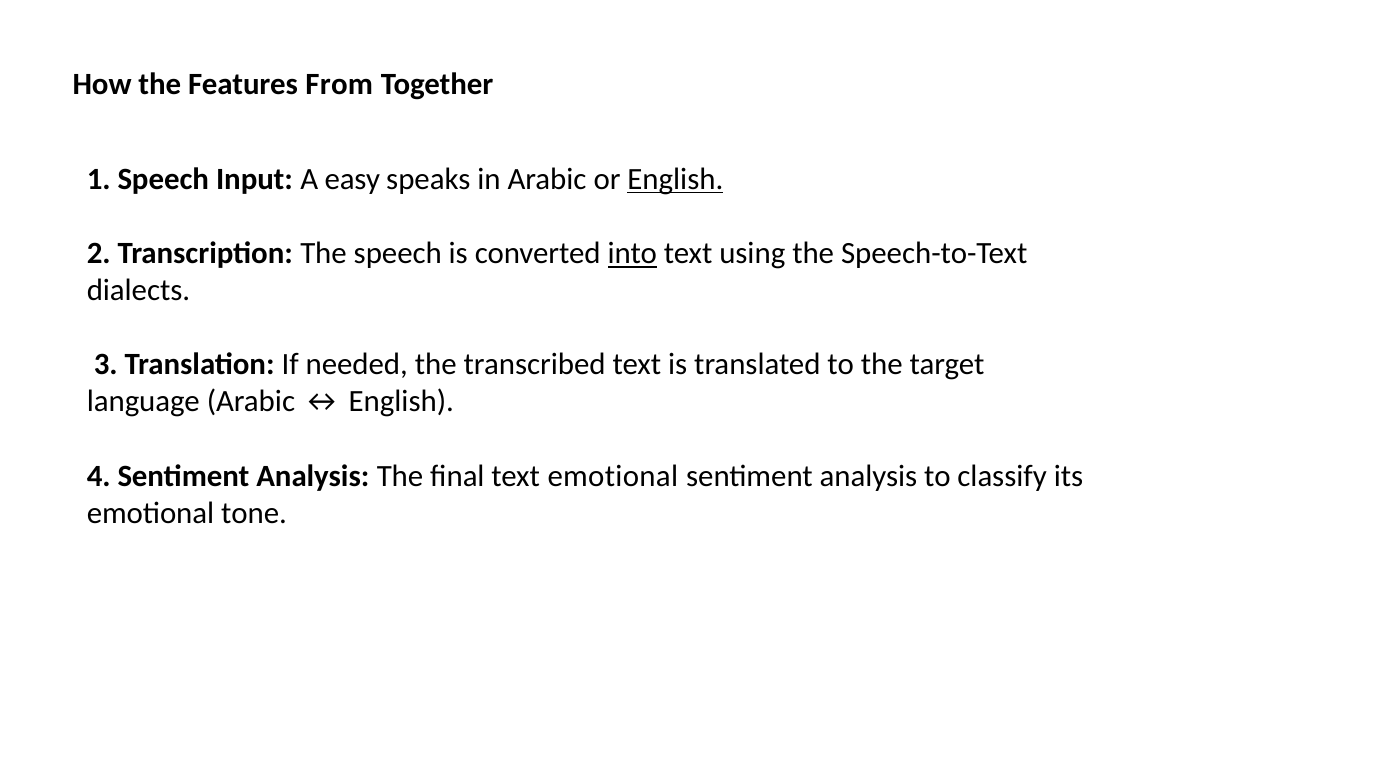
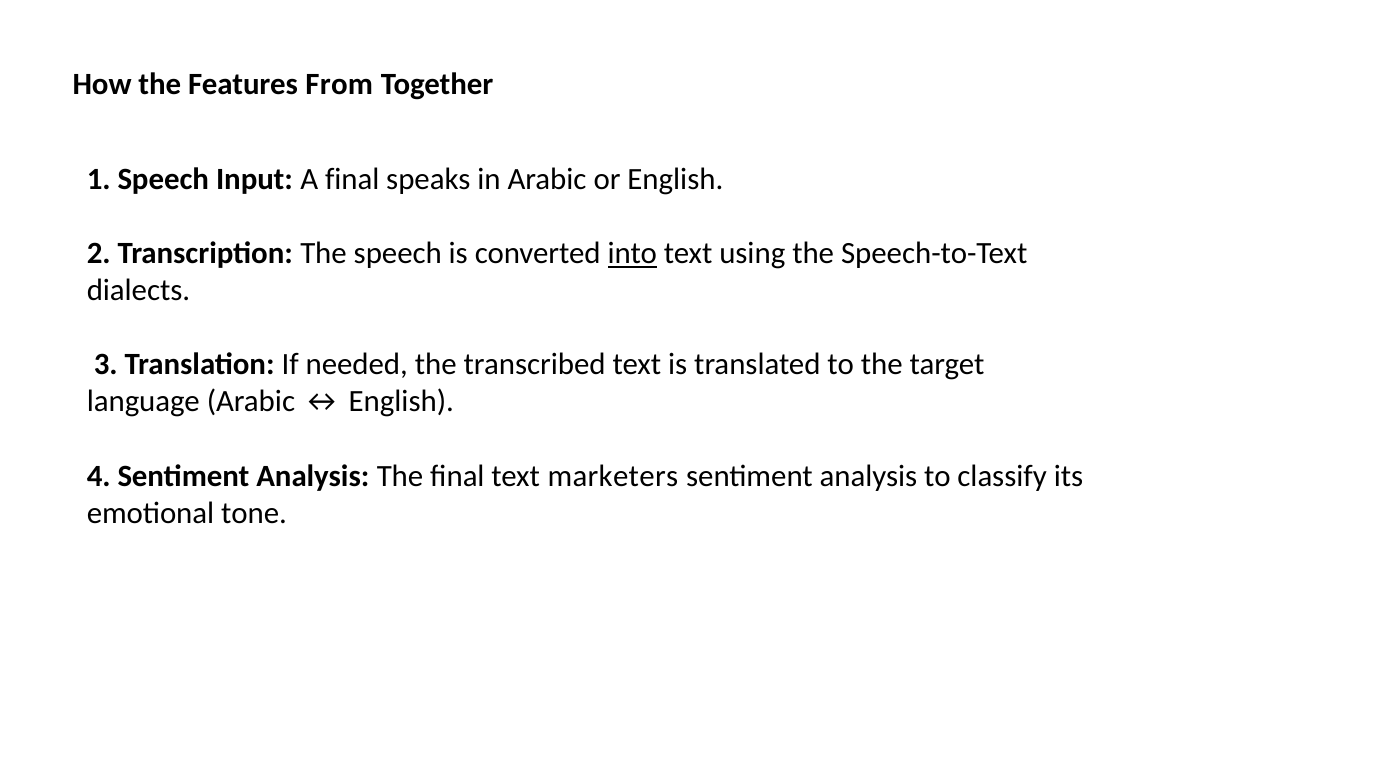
A easy: easy -> final (352, 179)
English underline: present -> none (675, 179)
text emotional: emotional -> marketers (613, 476)
